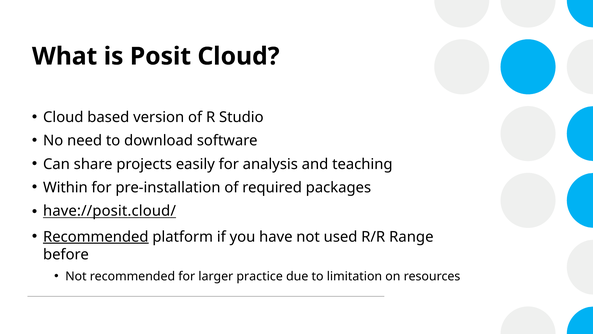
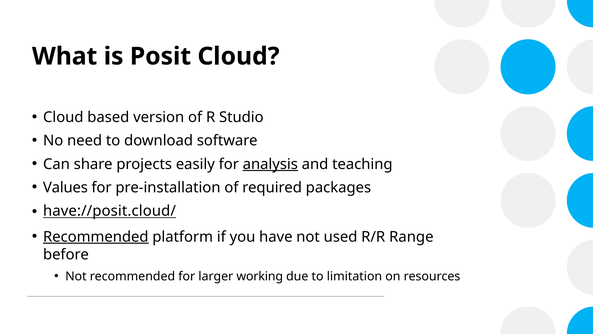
analysis underline: none -> present (270, 164)
Within: Within -> Values (65, 187)
practice: practice -> working (260, 276)
